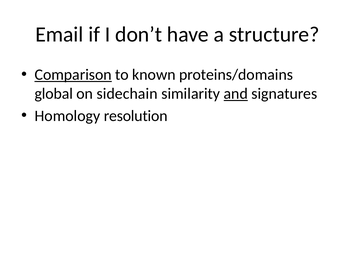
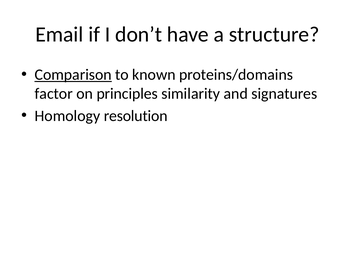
global: global -> factor (54, 93)
sidechain: sidechain -> principles (127, 93)
and underline: present -> none (236, 93)
